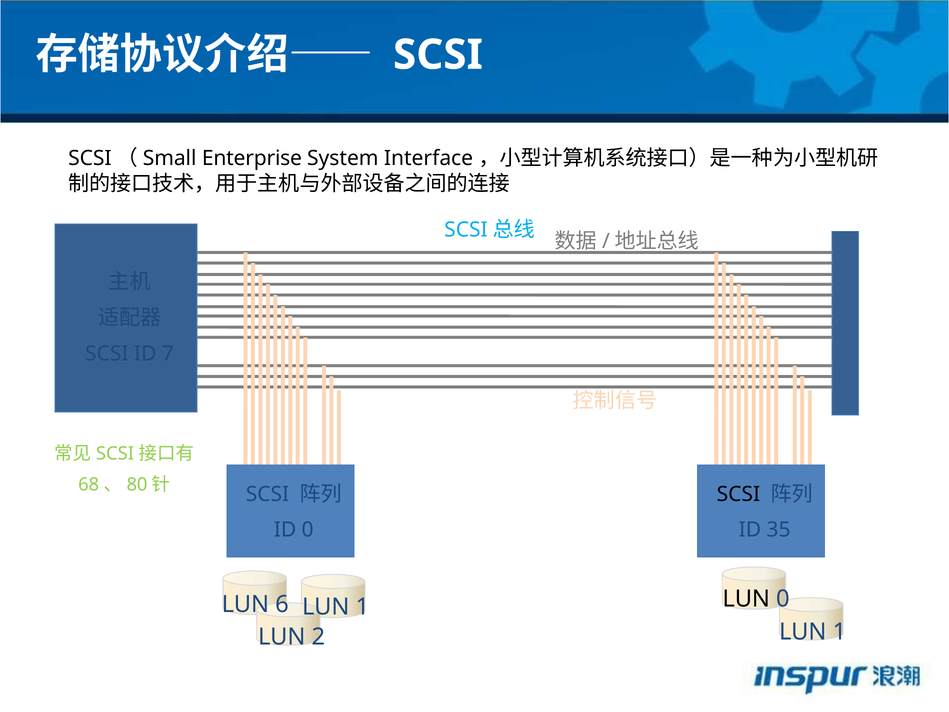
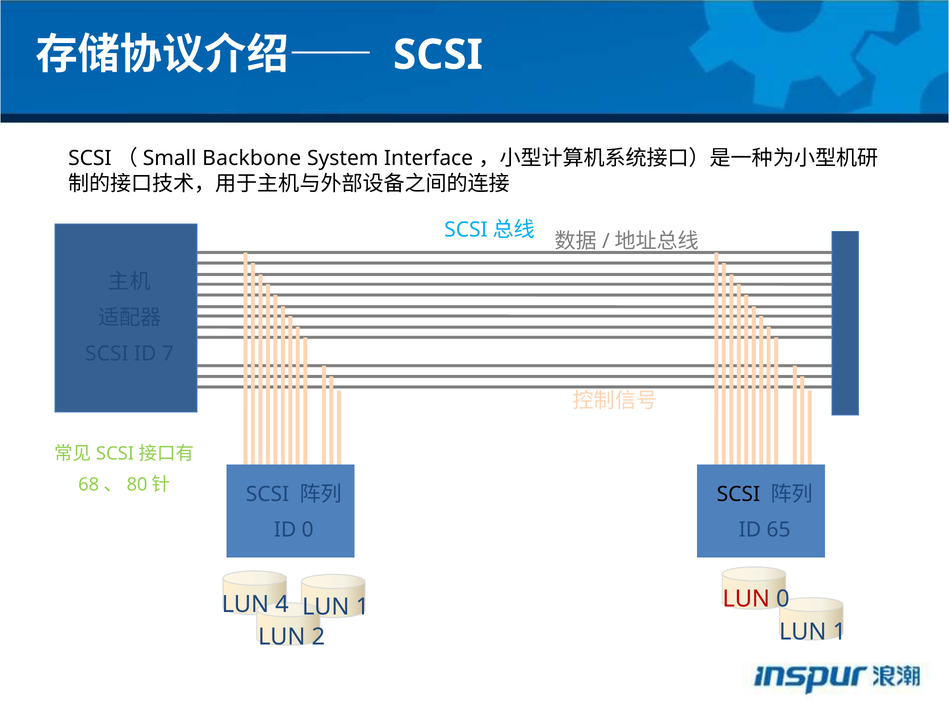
Enterprise: Enterprise -> Backbone (252, 158)
35: 35 -> 65 (779, 530)
LUN colour: black -> red (746, 598)
6: 6 -> 4 (282, 604)
